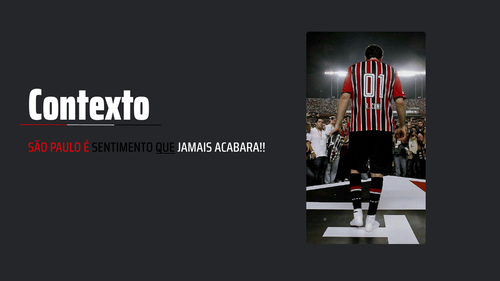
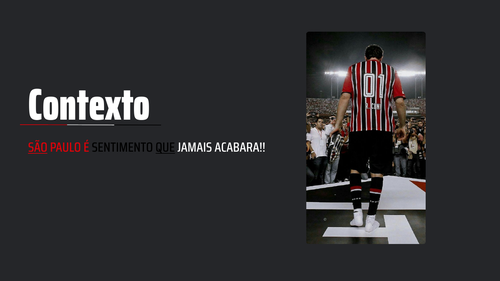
SÃO underline: none -> present (38, 148)
